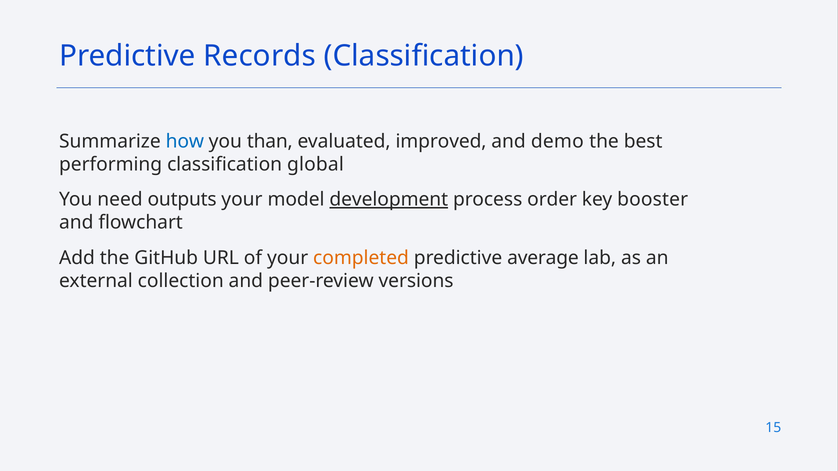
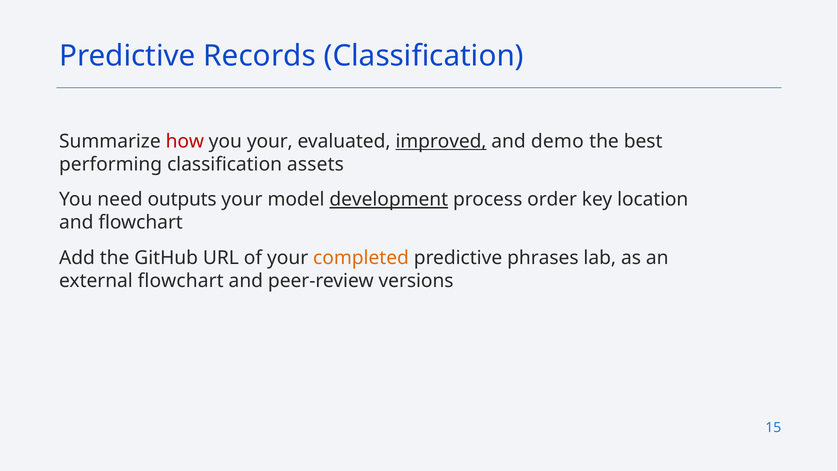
how colour: blue -> red (185, 141)
you than: than -> your (270, 141)
improved underline: none -> present (441, 141)
global: global -> assets (315, 164)
booster: booster -> location (653, 200)
average: average -> phrases (543, 258)
external collection: collection -> flowchart (181, 281)
